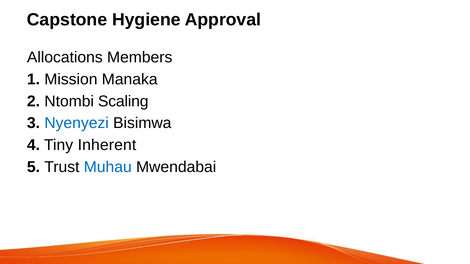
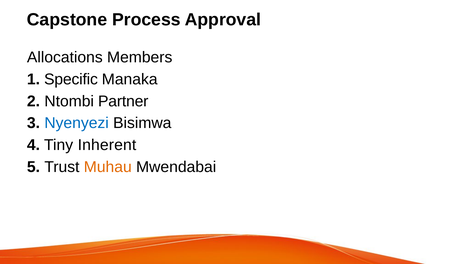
Hygiene: Hygiene -> Process (146, 20)
Mission: Mission -> Specific (71, 79)
Scaling: Scaling -> Partner (123, 101)
Muhau colour: blue -> orange (108, 167)
